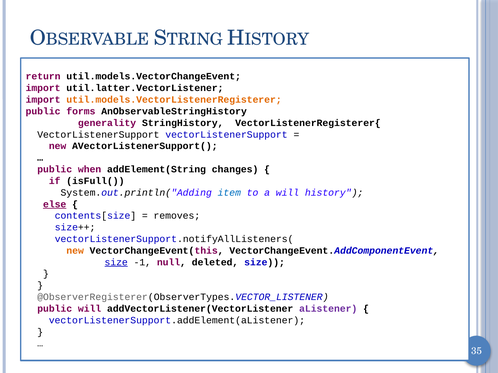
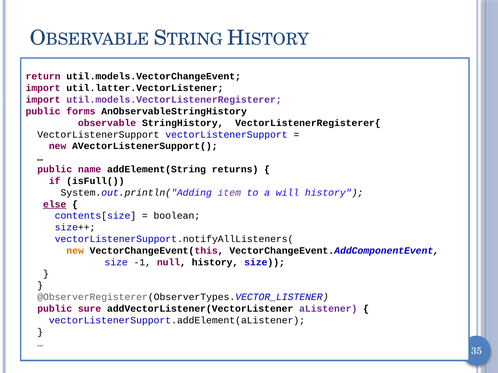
util.models.VectorListenerRegisterer colour: orange -> purple (174, 100)
generality: generality -> observable (107, 123)
when: when -> name (90, 170)
changes: changes -> returns (235, 170)
item colour: blue -> purple (229, 193)
removes: removes -> boolean (177, 216)
size underline: present -> none (116, 263)
null deleted: deleted -> history (215, 263)
public will: will -> sure (90, 309)
